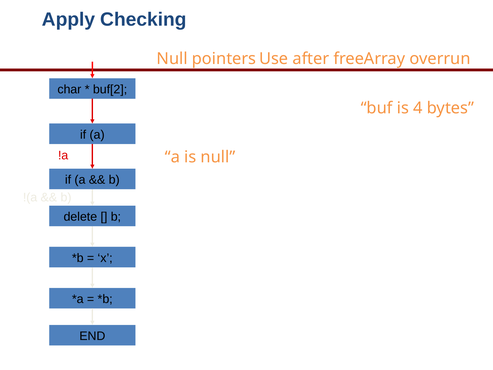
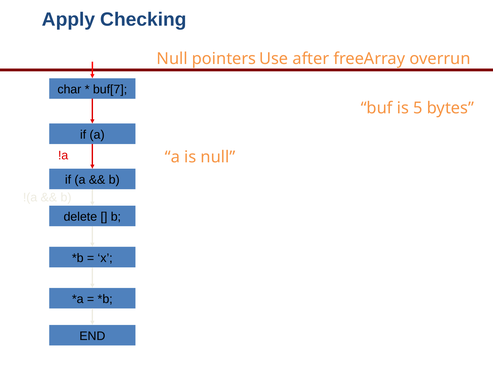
buf[2: buf[2 -> buf[7 (110, 89)
4: 4 -> 5 (418, 108)
